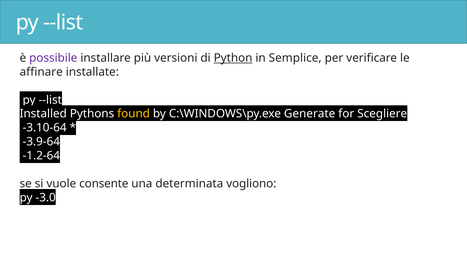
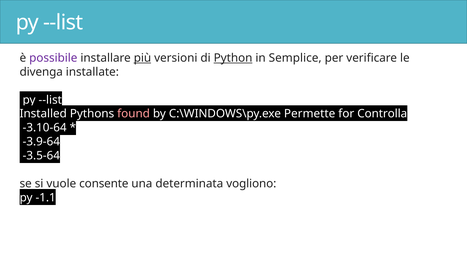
più underline: none -> present (142, 58)
affinare: affinare -> divenga (41, 72)
found colour: yellow -> pink (134, 114)
Generate: Generate -> Permette (310, 114)
Scegliere: Scegliere -> Controlla (382, 114)
-1.2-64: -1.2-64 -> -3.5-64 (41, 156)
-3.0: -3.0 -> -1.1 (46, 198)
